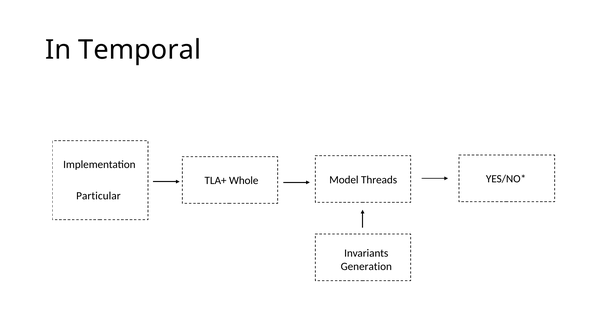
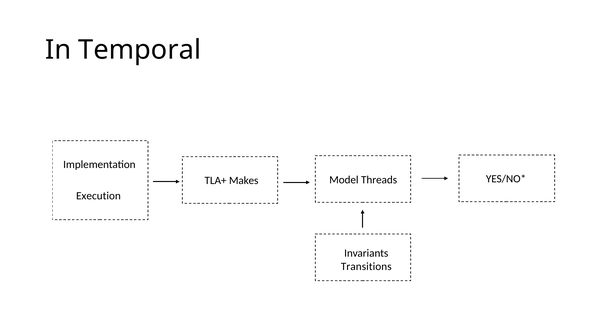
Whole: Whole -> Makes (244, 181)
Particular: Particular -> Execution (98, 196)
Generation: Generation -> Transitions (366, 267)
